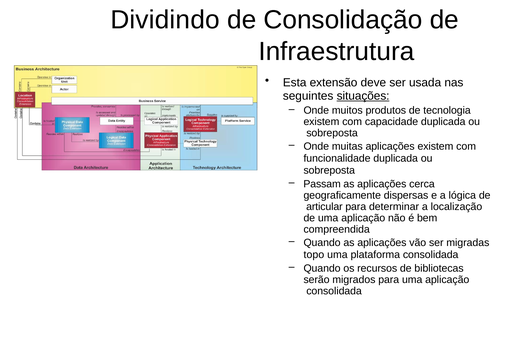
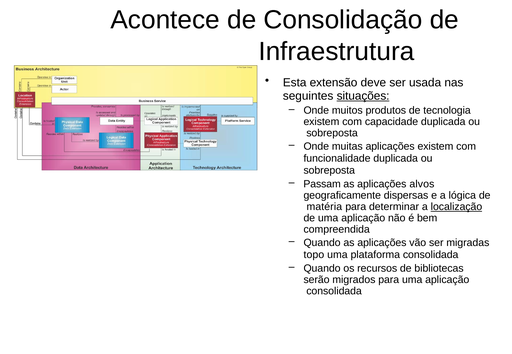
Dividindo: Dividindo -> Acontece (165, 20)
cerca: cerca -> alvos (422, 184)
articular: articular -> matéria (324, 207)
localização underline: none -> present (456, 207)
